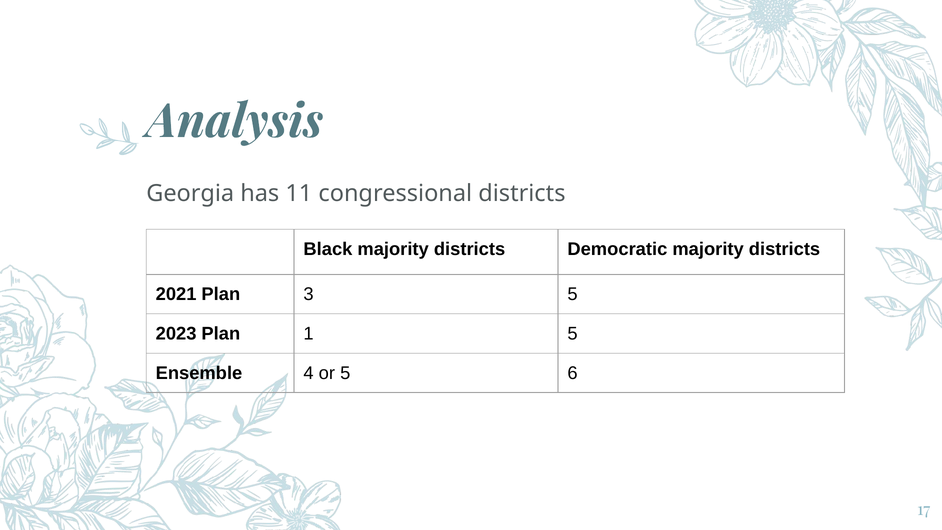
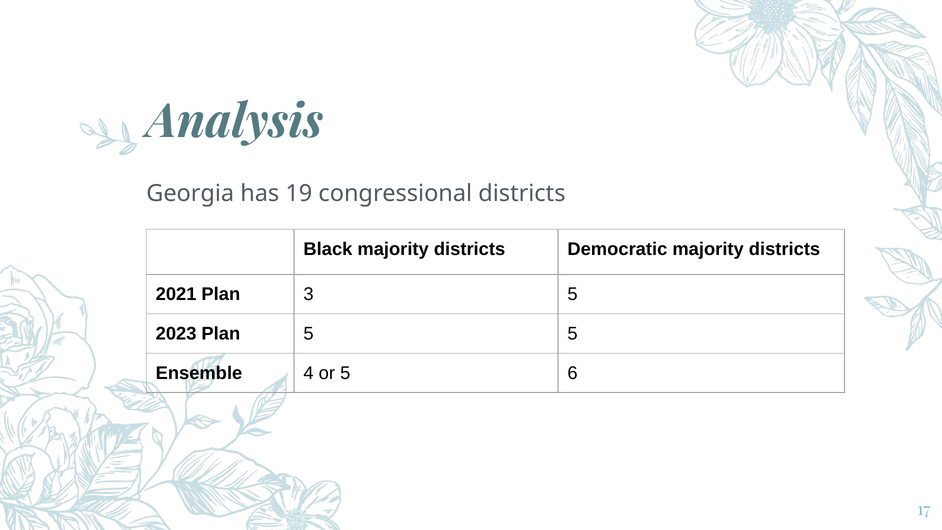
11: 11 -> 19 (299, 194)
Plan 1: 1 -> 5 (309, 334)
